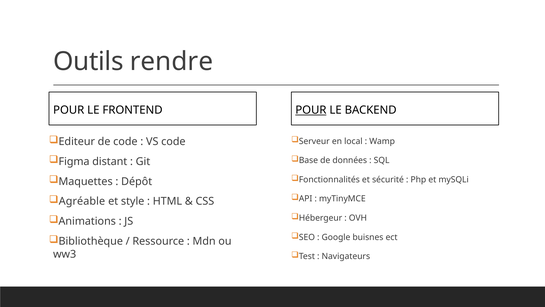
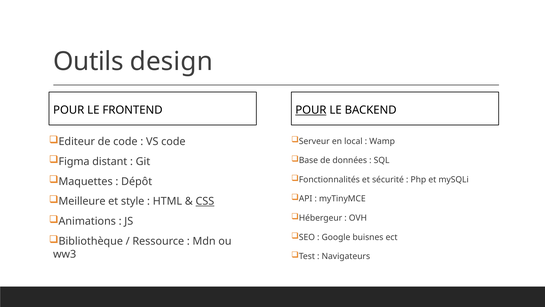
rendre: rendre -> design (171, 61)
Agréable: Agréable -> Meilleure (82, 201)
CSS underline: none -> present (205, 201)
